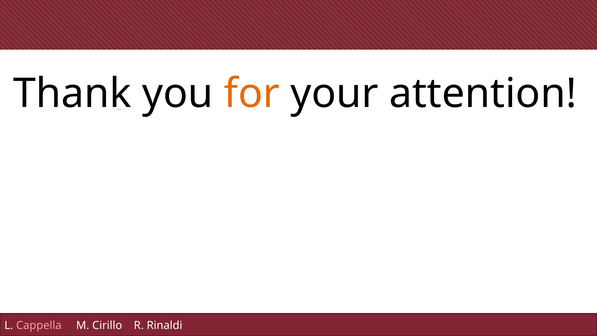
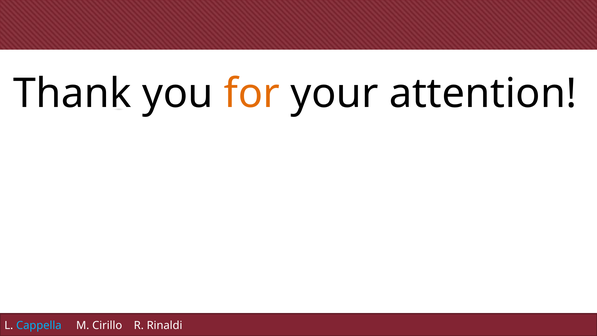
Cappella colour: pink -> light blue (39, 325)
